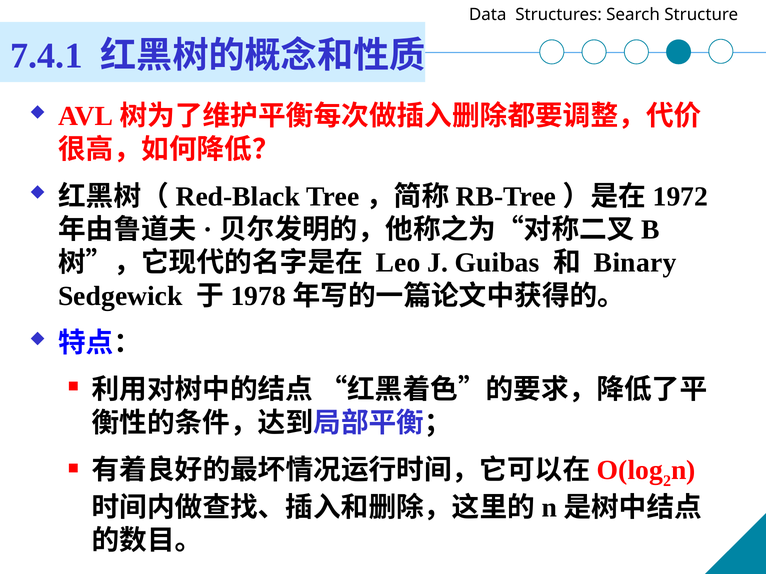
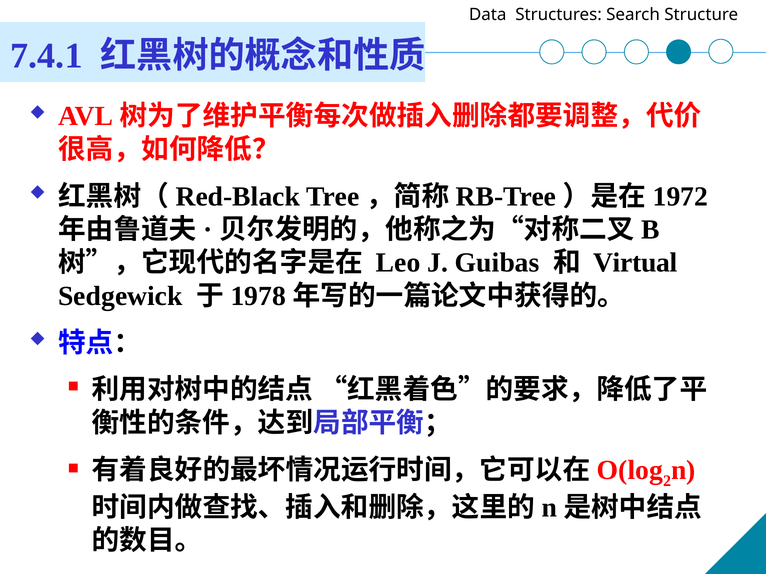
Binary: Binary -> Virtual (635, 263)
